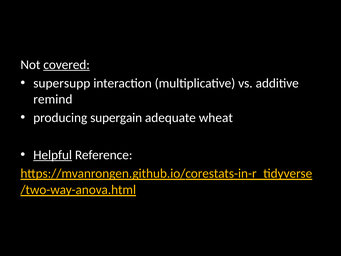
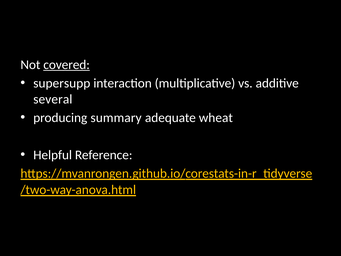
remind: remind -> several (53, 99)
supergain: supergain -> summary (116, 118)
Helpful underline: present -> none (53, 155)
